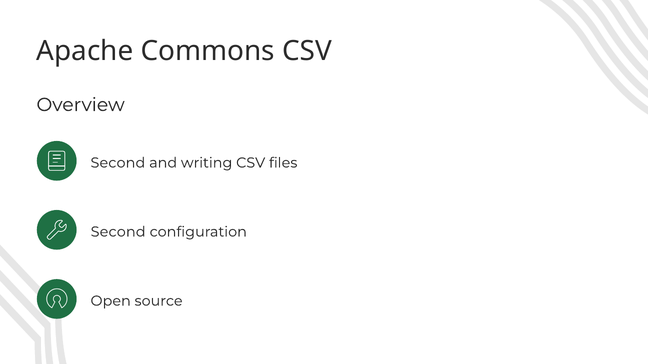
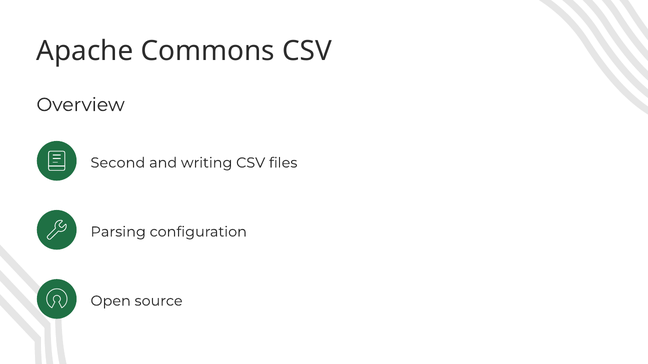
Second: Second -> Parsing (118, 232)
